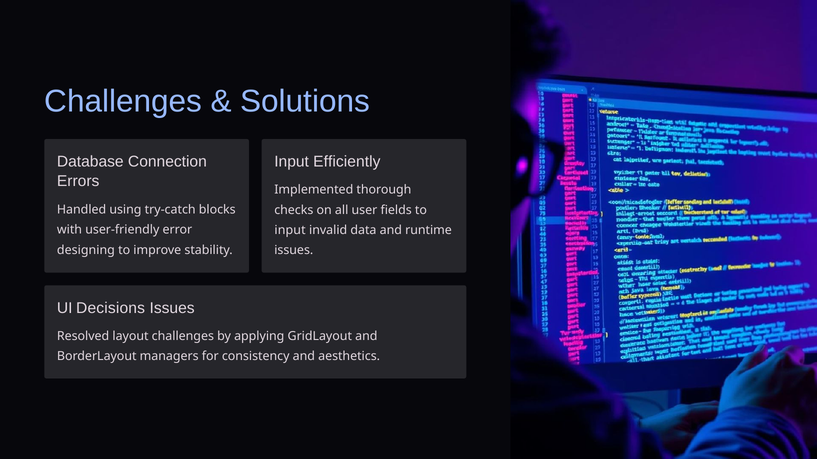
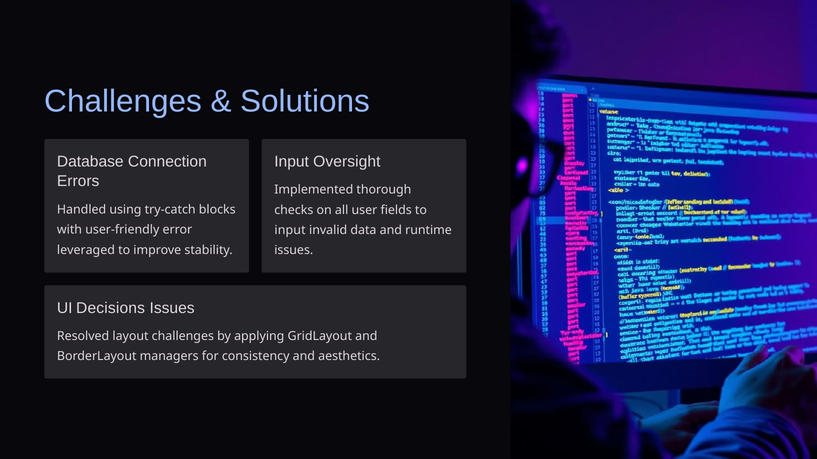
Efficiently: Efficiently -> Oversight (347, 162)
designing: designing -> leveraged (86, 250)
